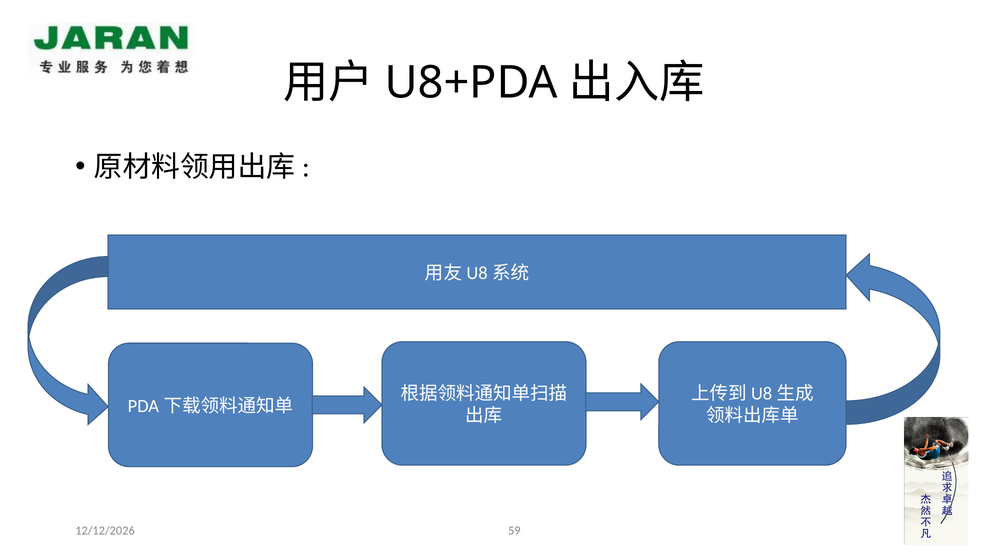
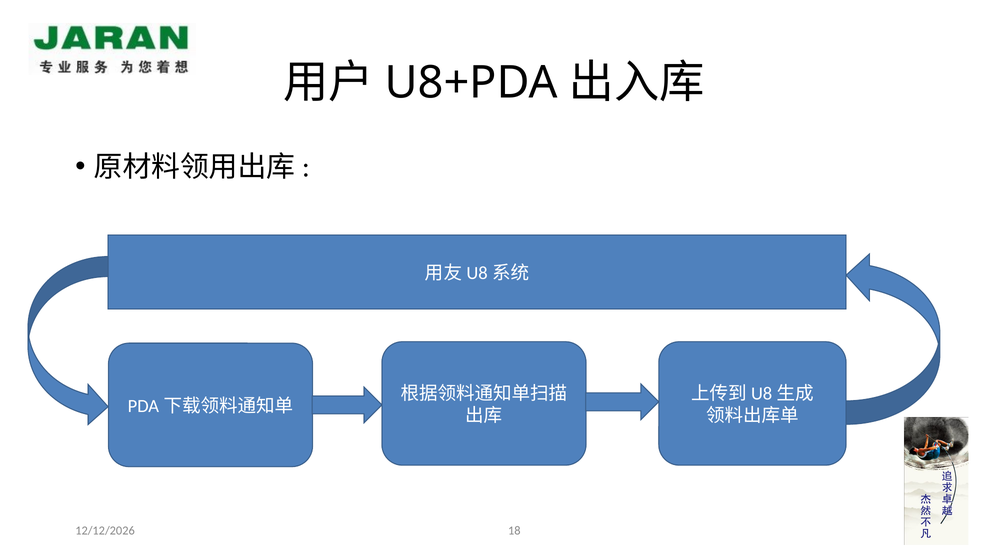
59: 59 -> 18 (514, 531)
